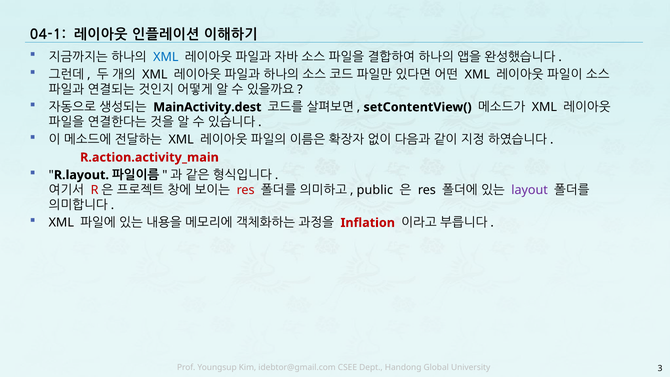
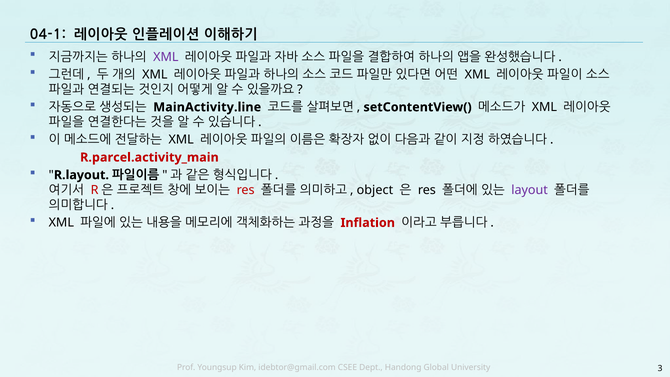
XML colour: blue -> purple (166, 57)
MainActivity.dest: MainActivity.dest -> MainActivity.line (207, 107)
R.action.activity_main: R.action.activity_main -> R.parcel.activity_main (149, 157)
public: public -> object (375, 190)
